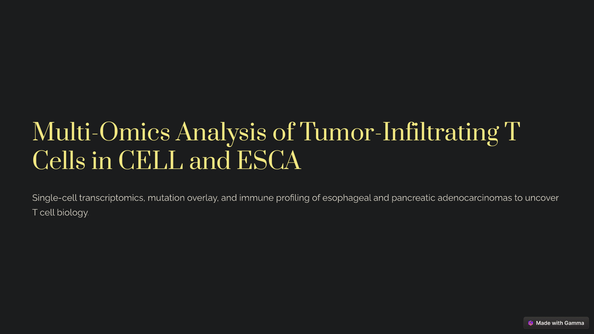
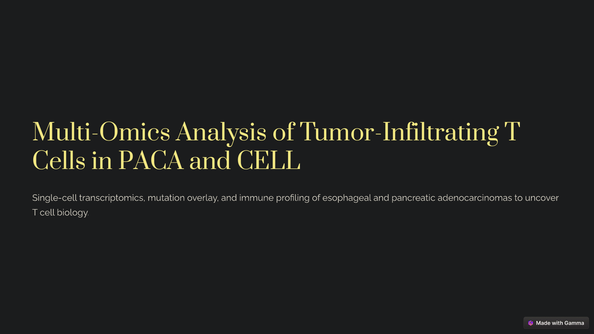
in CELL: CELL -> PACA (151, 162)
and ESCA: ESCA -> CELL (269, 162)
